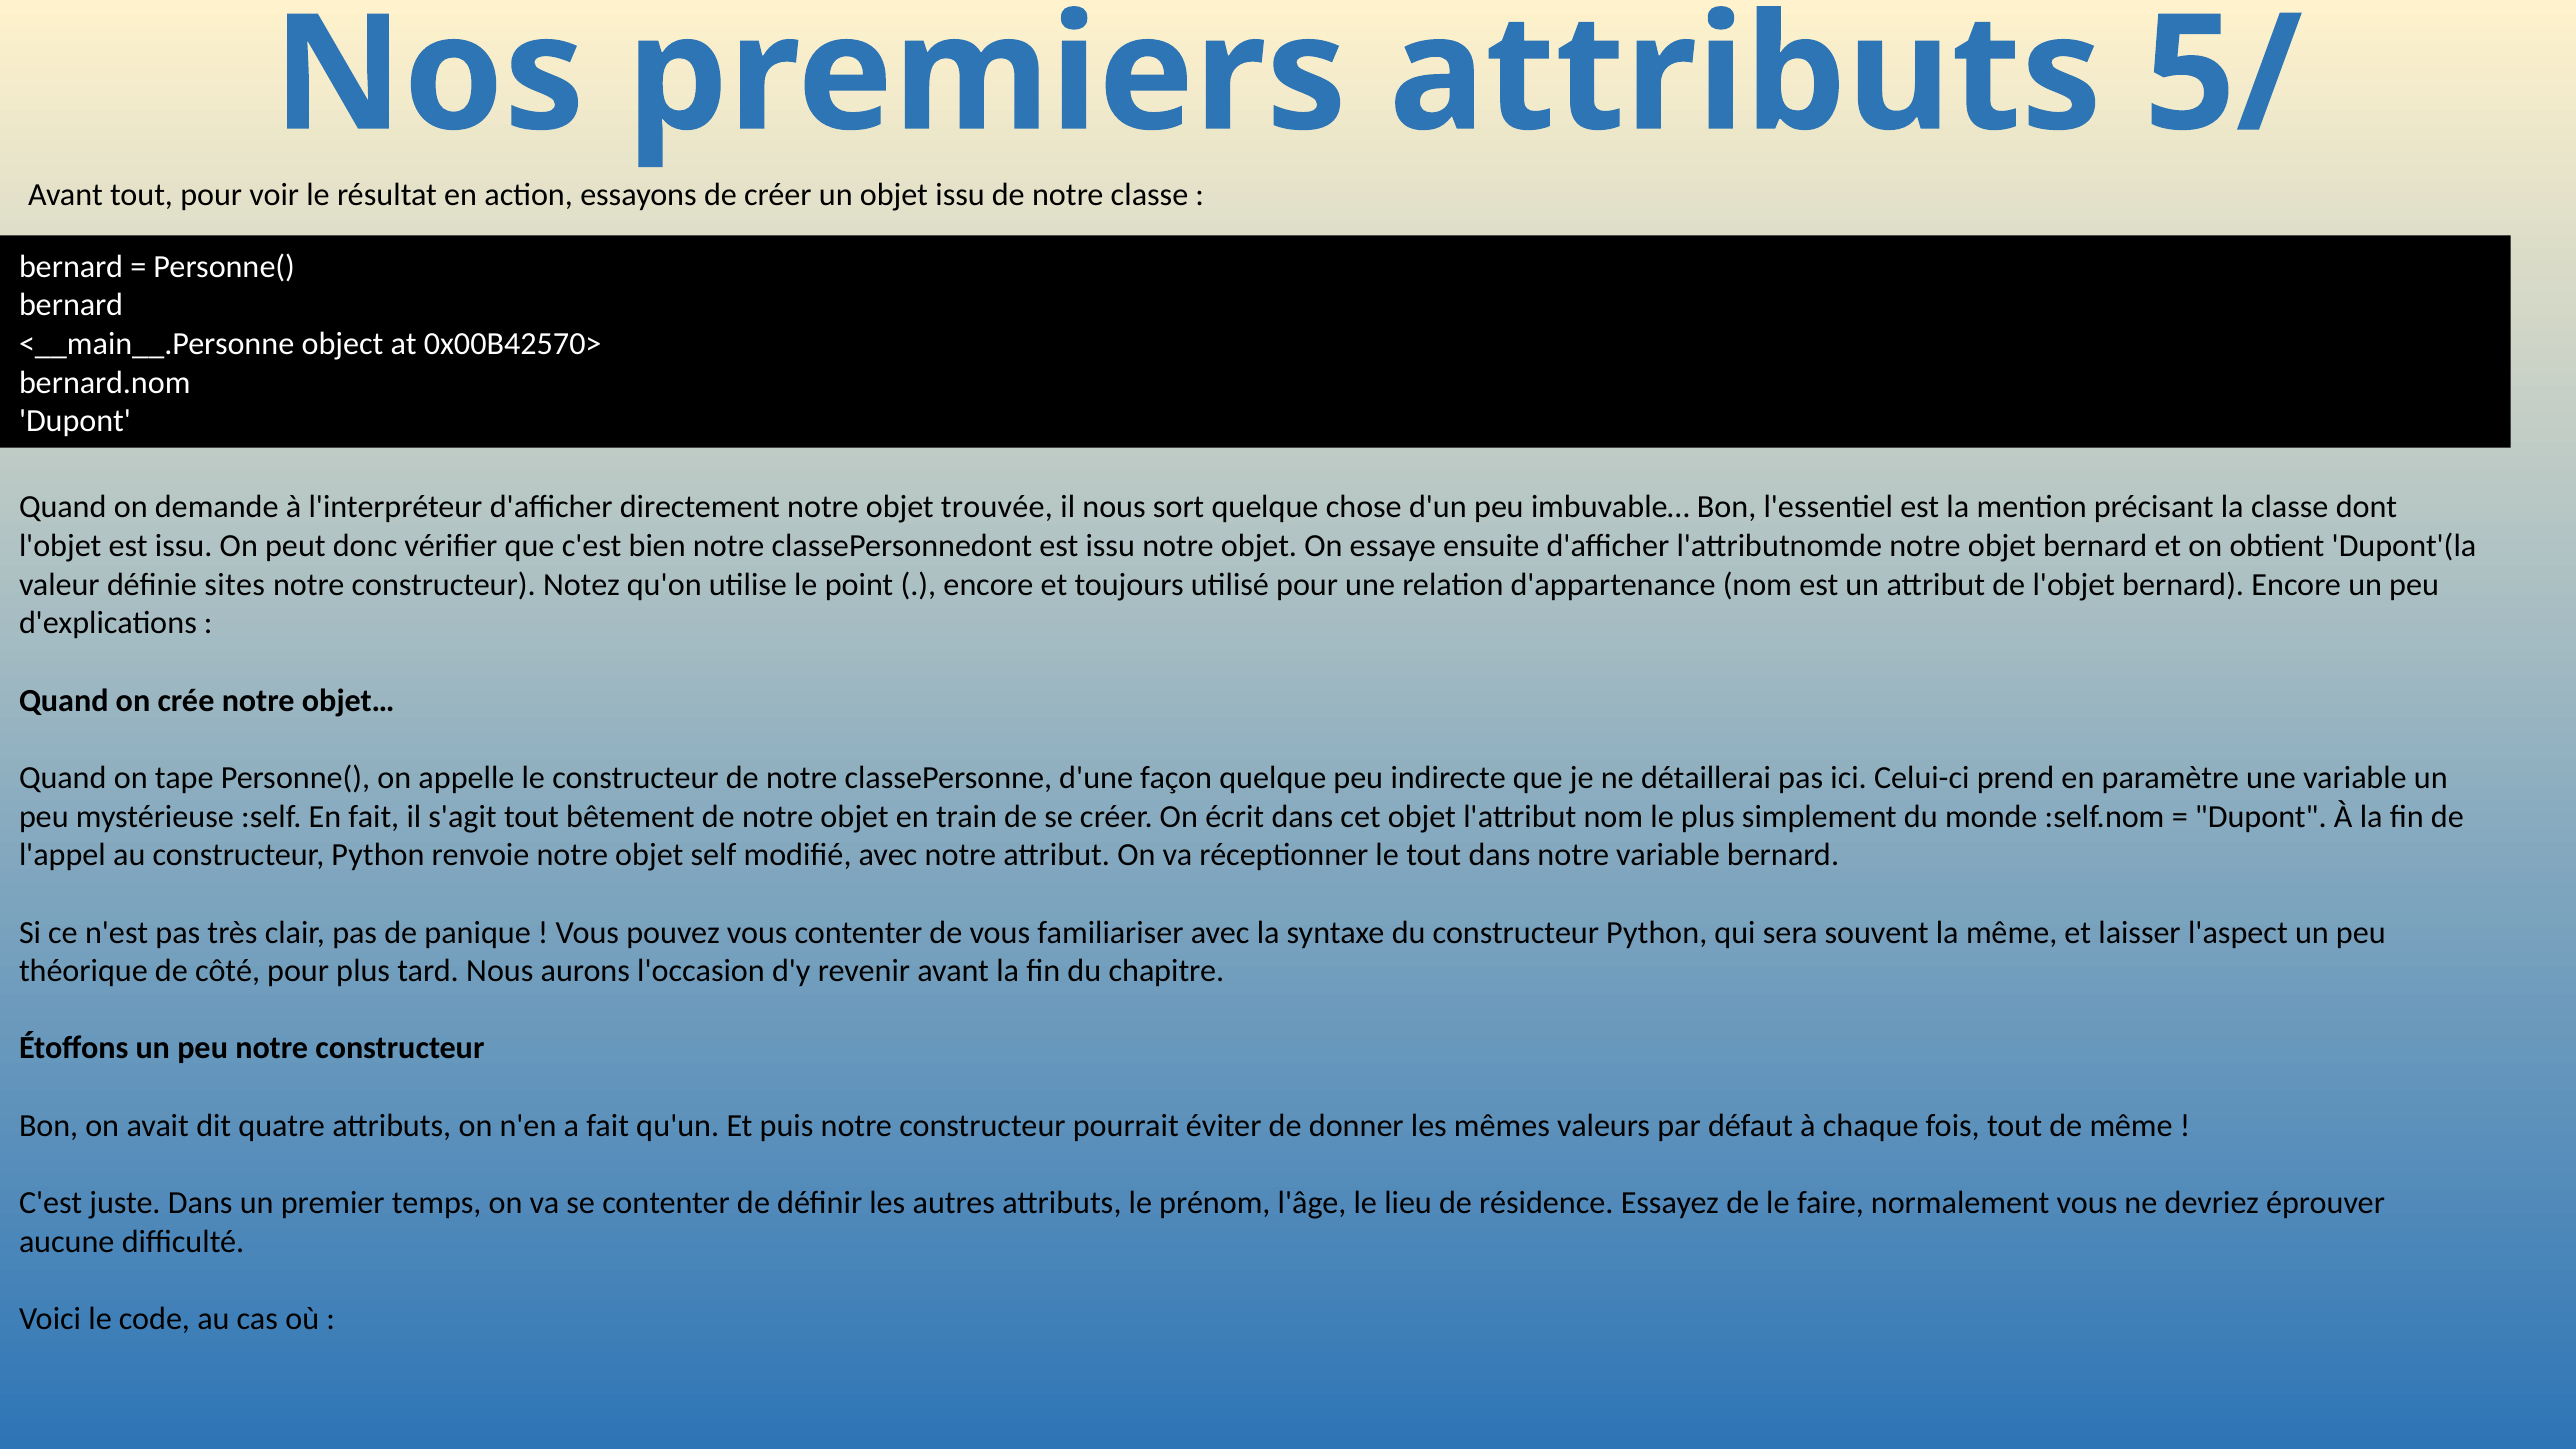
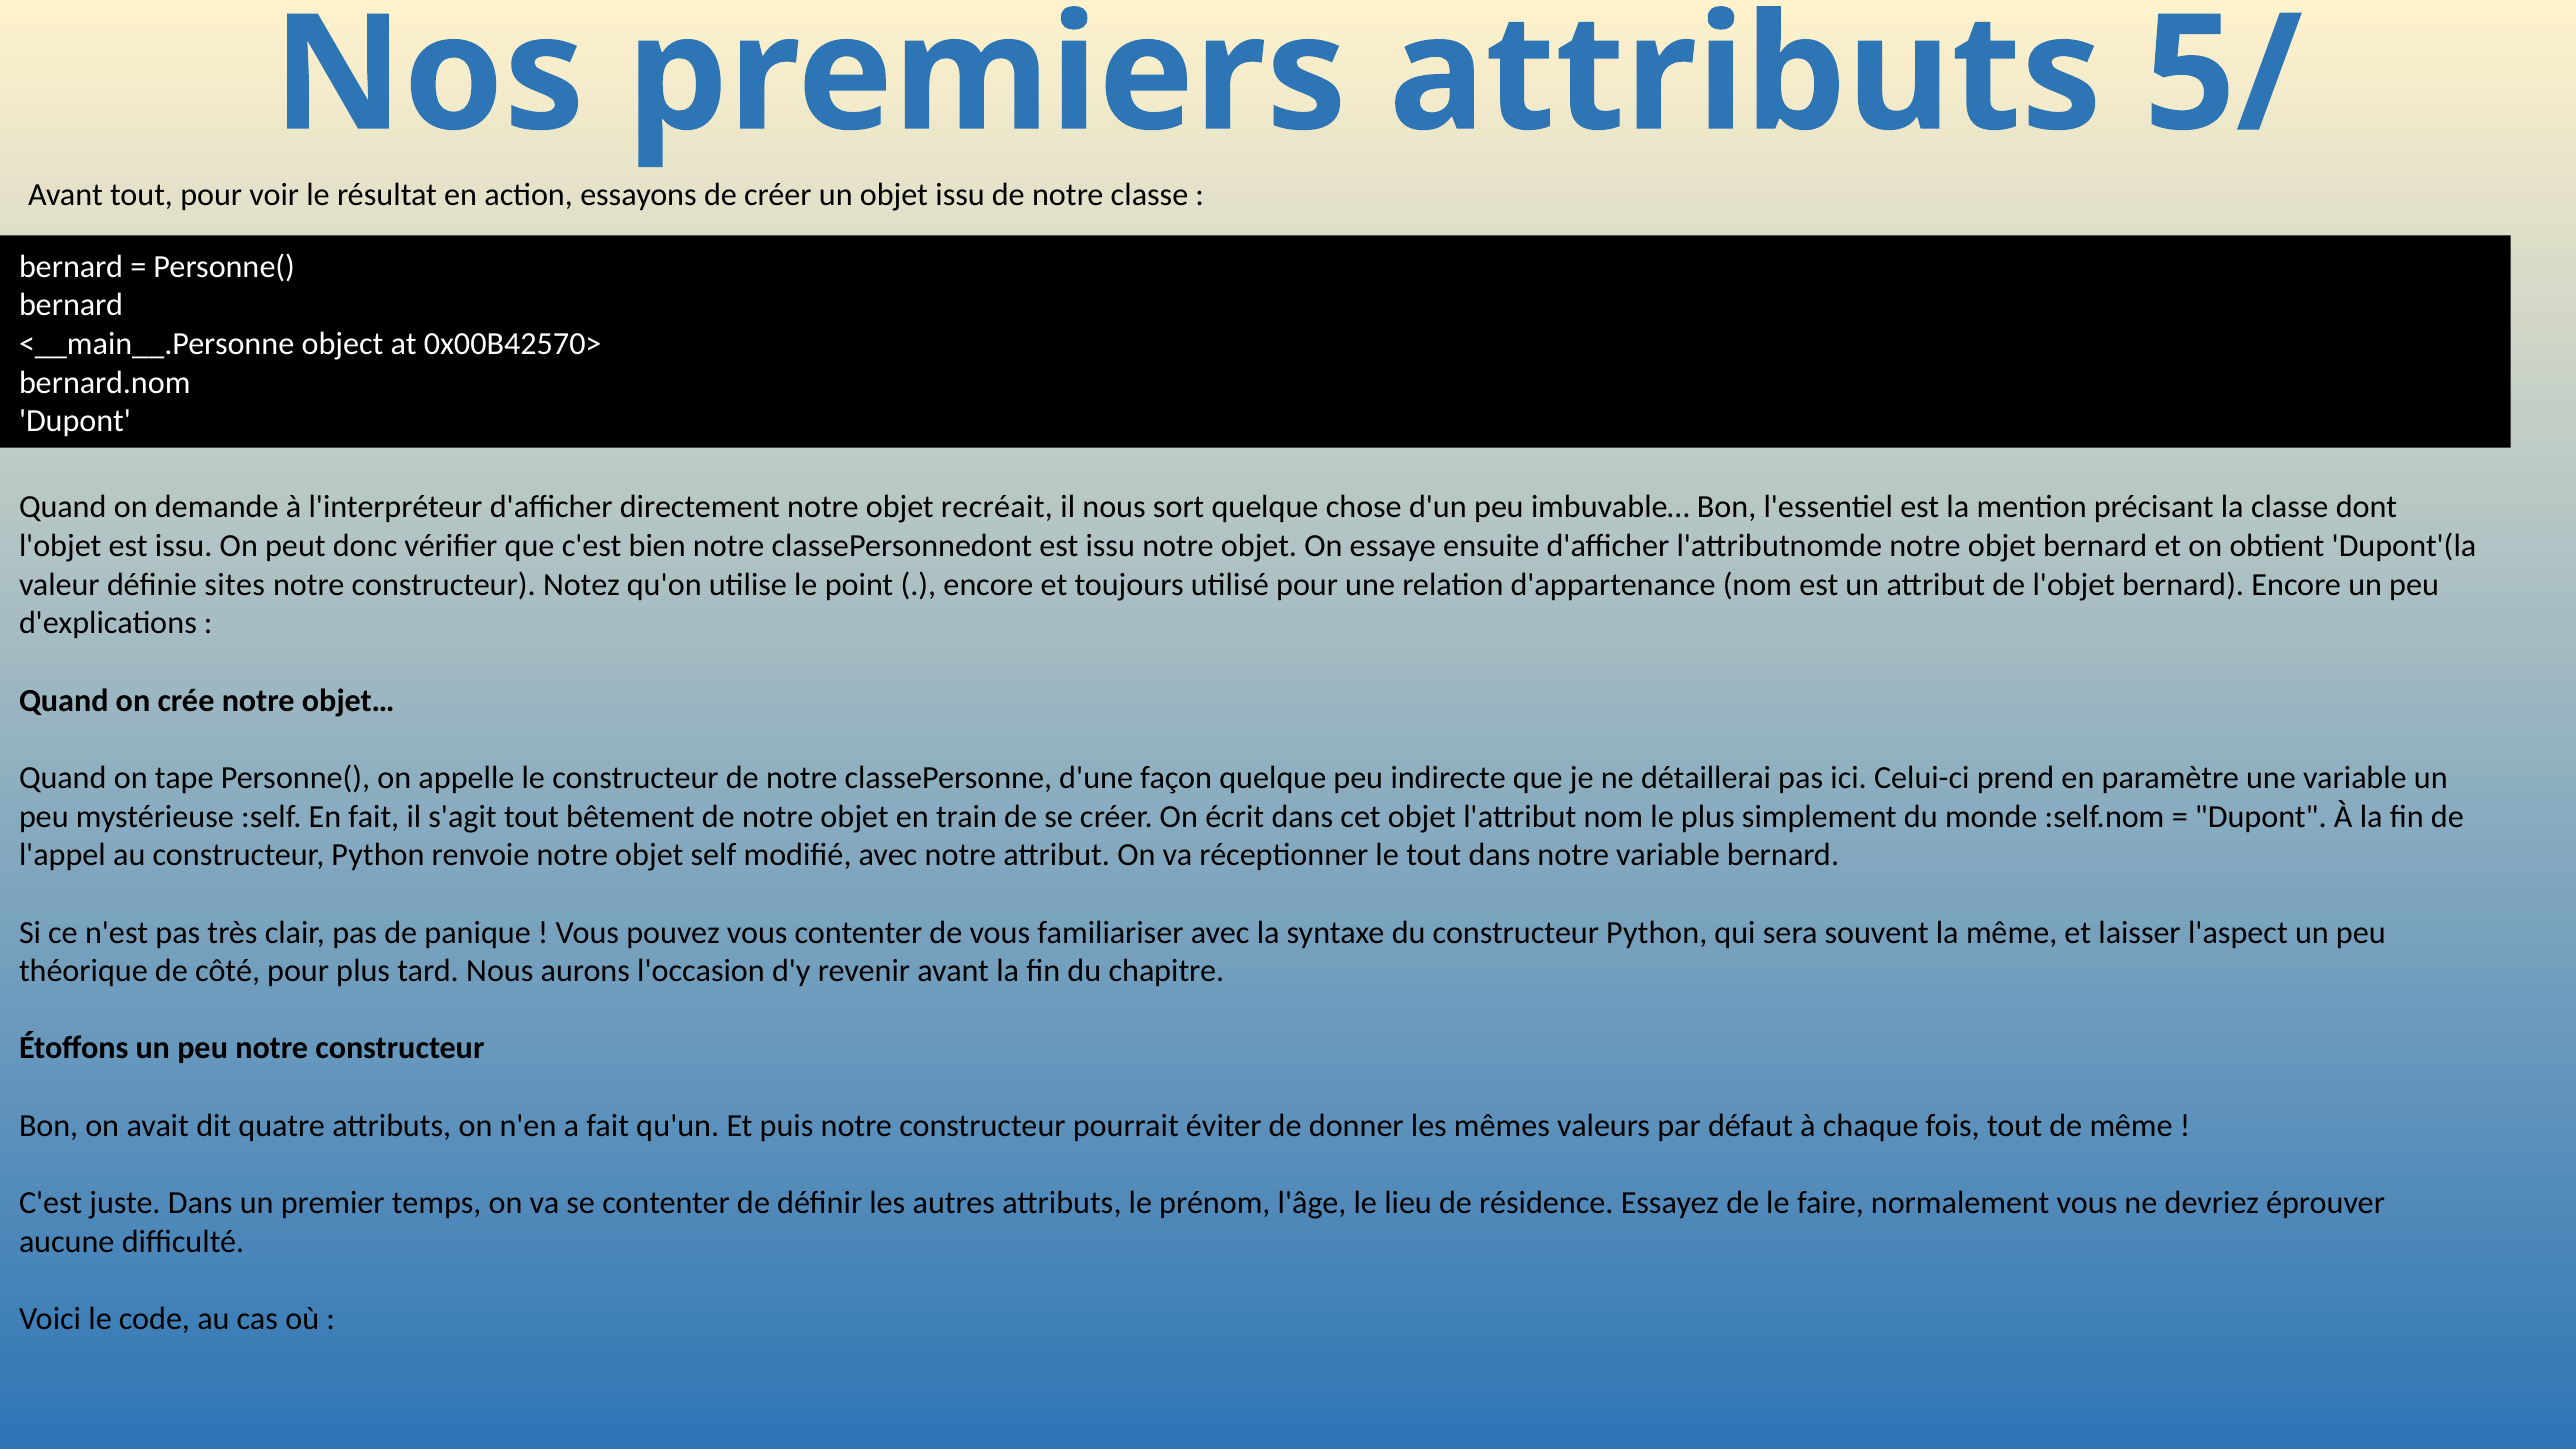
trouvée: trouvée -> recréait (997, 507)
